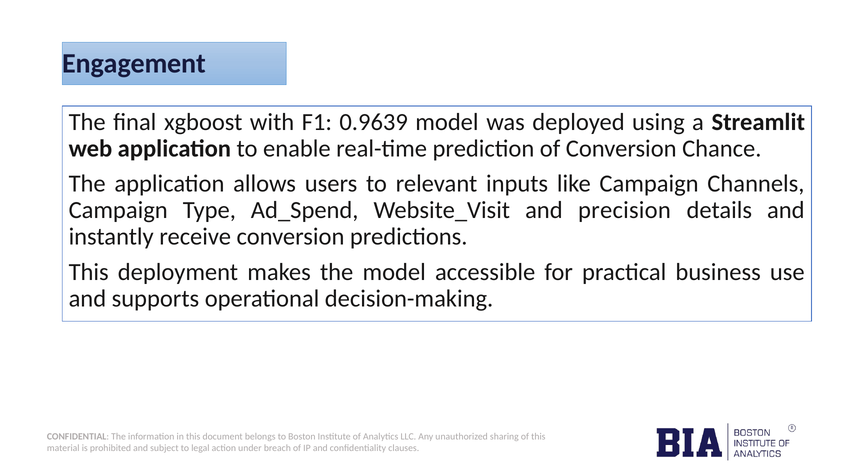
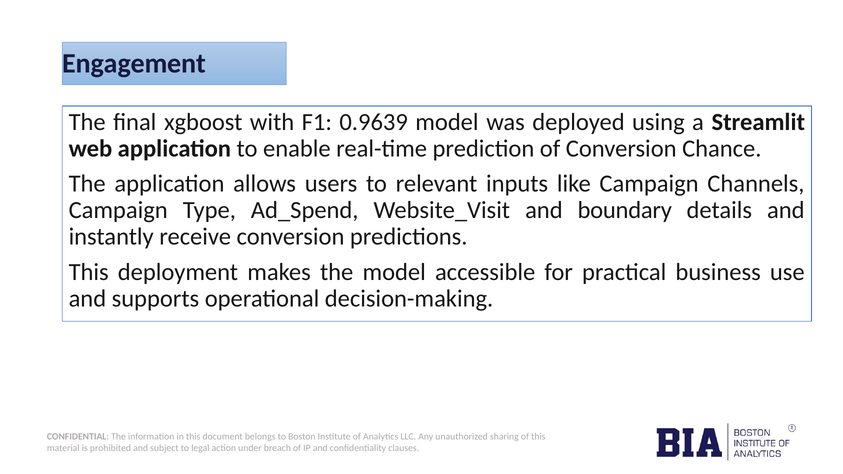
precision: precision -> boundary (625, 210)
